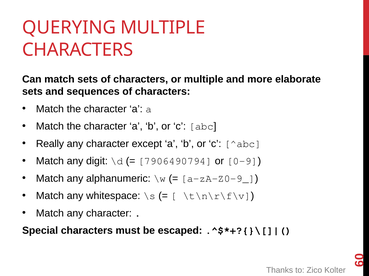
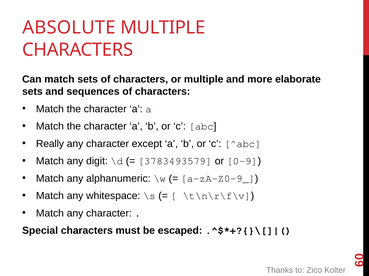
QUERYING: QUERYING -> ABSOLUTE (69, 28)
7906490794: 7906490794 -> 3783493579 (175, 161)
